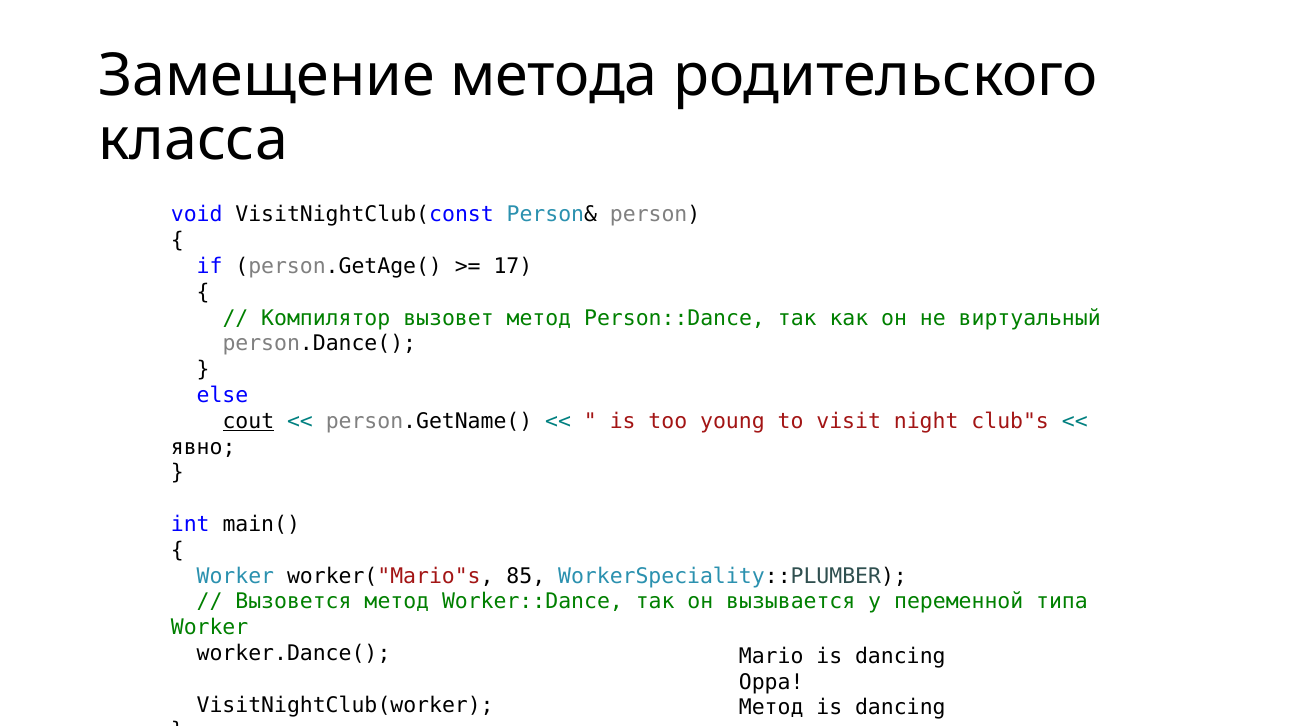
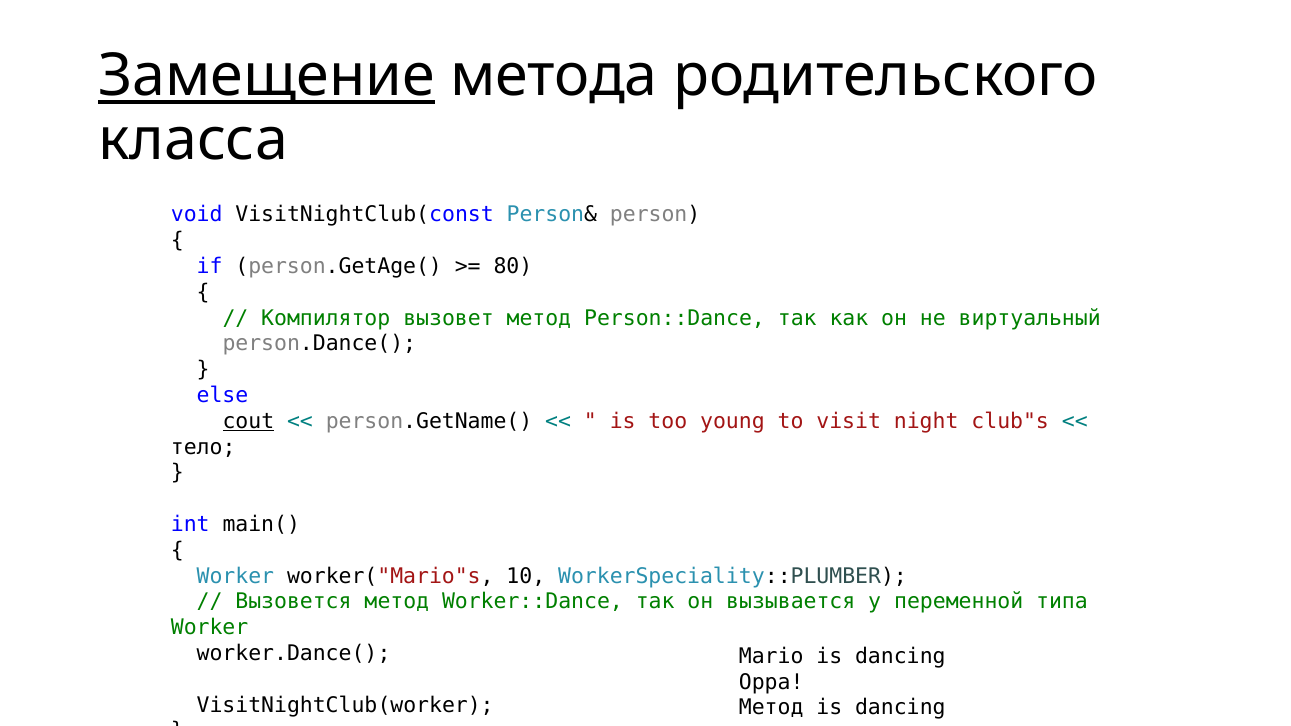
Замещение underline: none -> present (267, 76)
17: 17 -> 80 (513, 266)
явно: явно -> тело (203, 447)
85: 85 -> 10 (526, 576)
